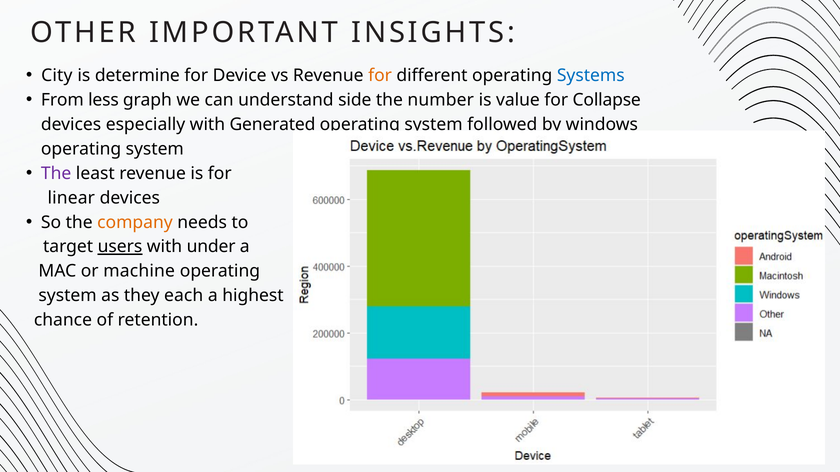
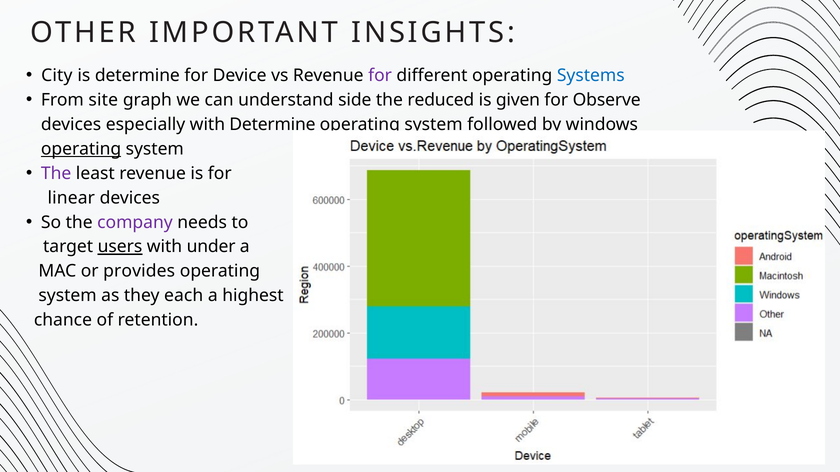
for colour: orange -> purple (380, 75)
less: less -> site (103, 100)
number: number -> reduced (441, 100)
value: value -> given (518, 100)
Collapse: Collapse -> Observe (607, 100)
with Generated: Generated -> Determine (272, 124)
operating underline: none -> present (81, 149)
company colour: orange -> purple (135, 222)
machine: machine -> provides (139, 271)
